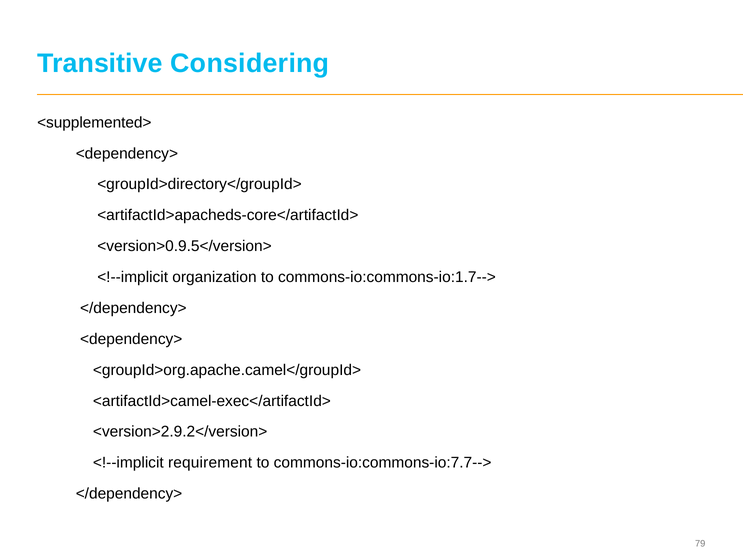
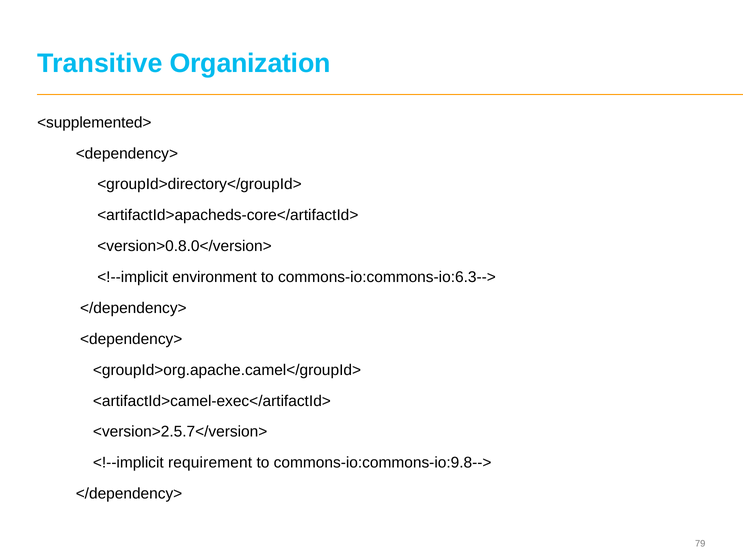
Considering: Considering -> Organization (250, 63)
<version>0.9.5</version>: <version>0.9.5</version> -> <version>0.8.0</version> (184, 246)
organization: organization -> environment (215, 277)
commons-io:commons-io:1.7-->: commons-io:commons-io:1.7--> -> commons-io:commons-io:6.3--> (387, 277)
<version>2.9.2</version>: <version>2.9.2</version> -> <version>2.5.7</version> (180, 432)
commons-io:commons-io:7.7-->: commons-io:commons-io:7.7--> -> commons-io:commons-io:9.8--> (383, 463)
